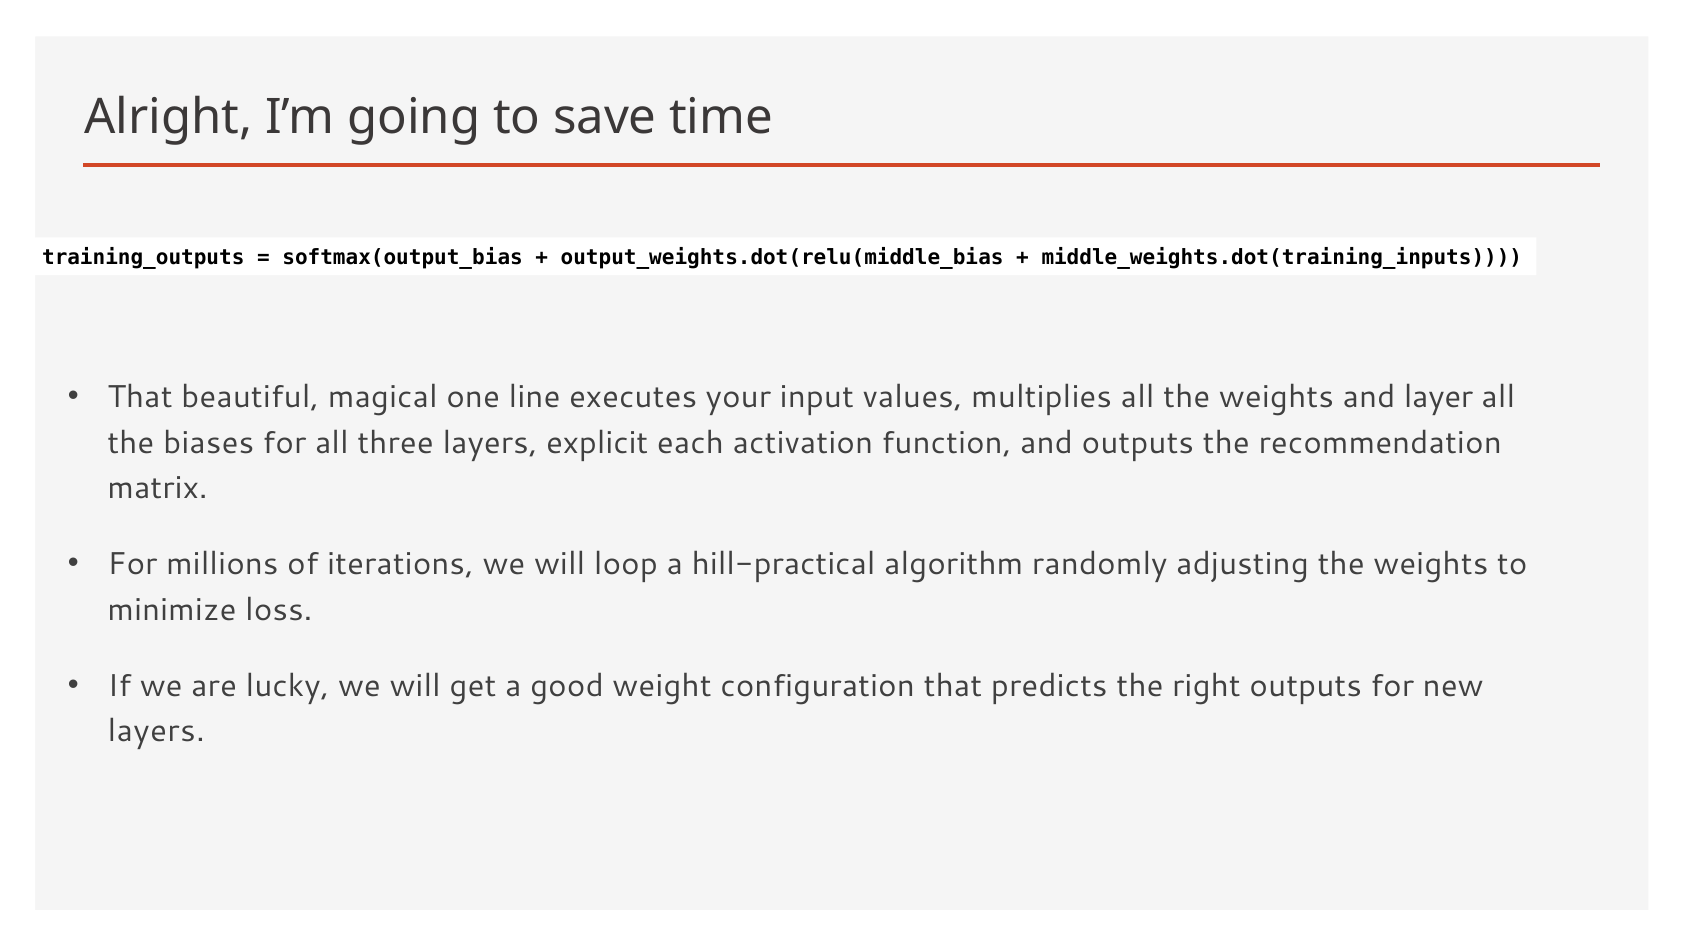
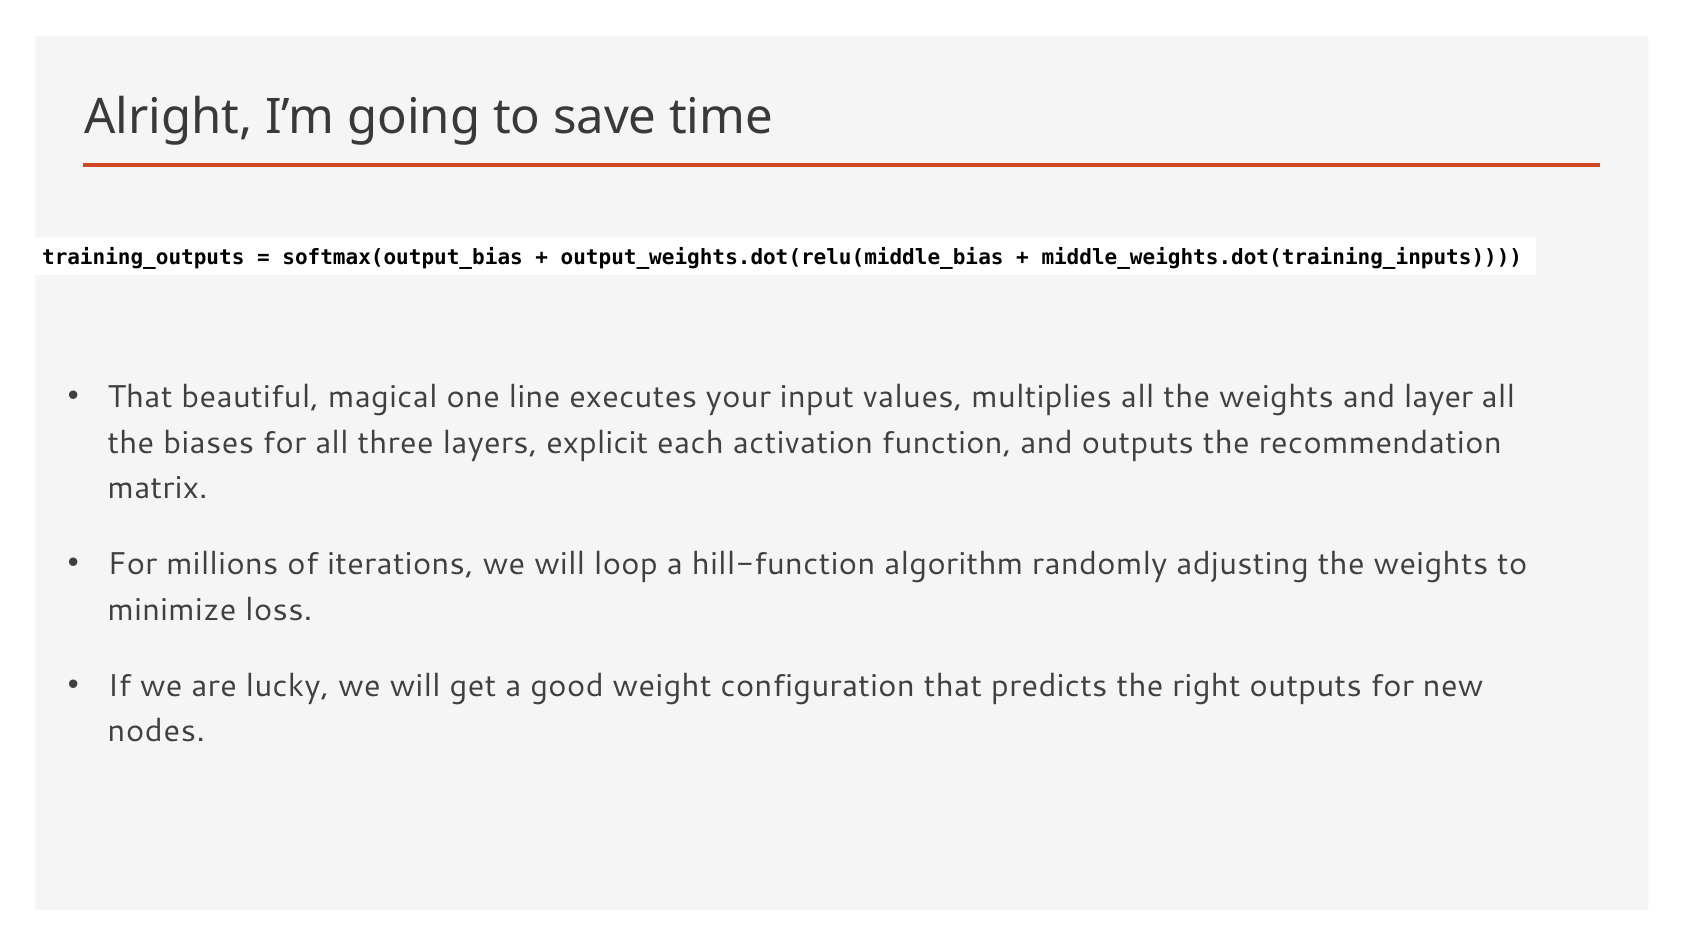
hill-practical: hill-practical -> hill-function (784, 565)
layers: layers -> nodes (156, 732)
